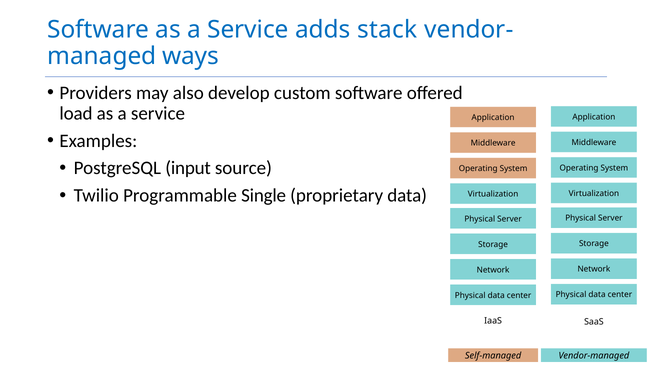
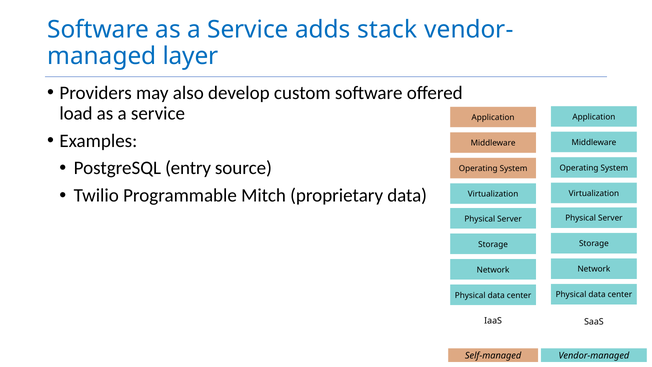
ways: ways -> layer (191, 56)
input: input -> entry (188, 168)
Single: Single -> Mitch (264, 195)
